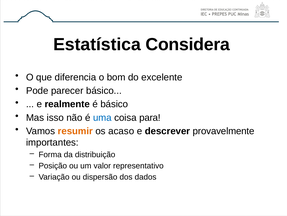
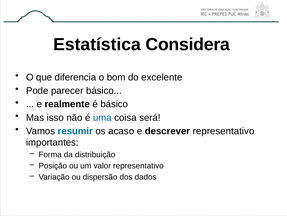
para: para -> será (150, 117)
resumir colour: orange -> blue (75, 131)
descrever provavelmente: provavelmente -> representativo (224, 131)
